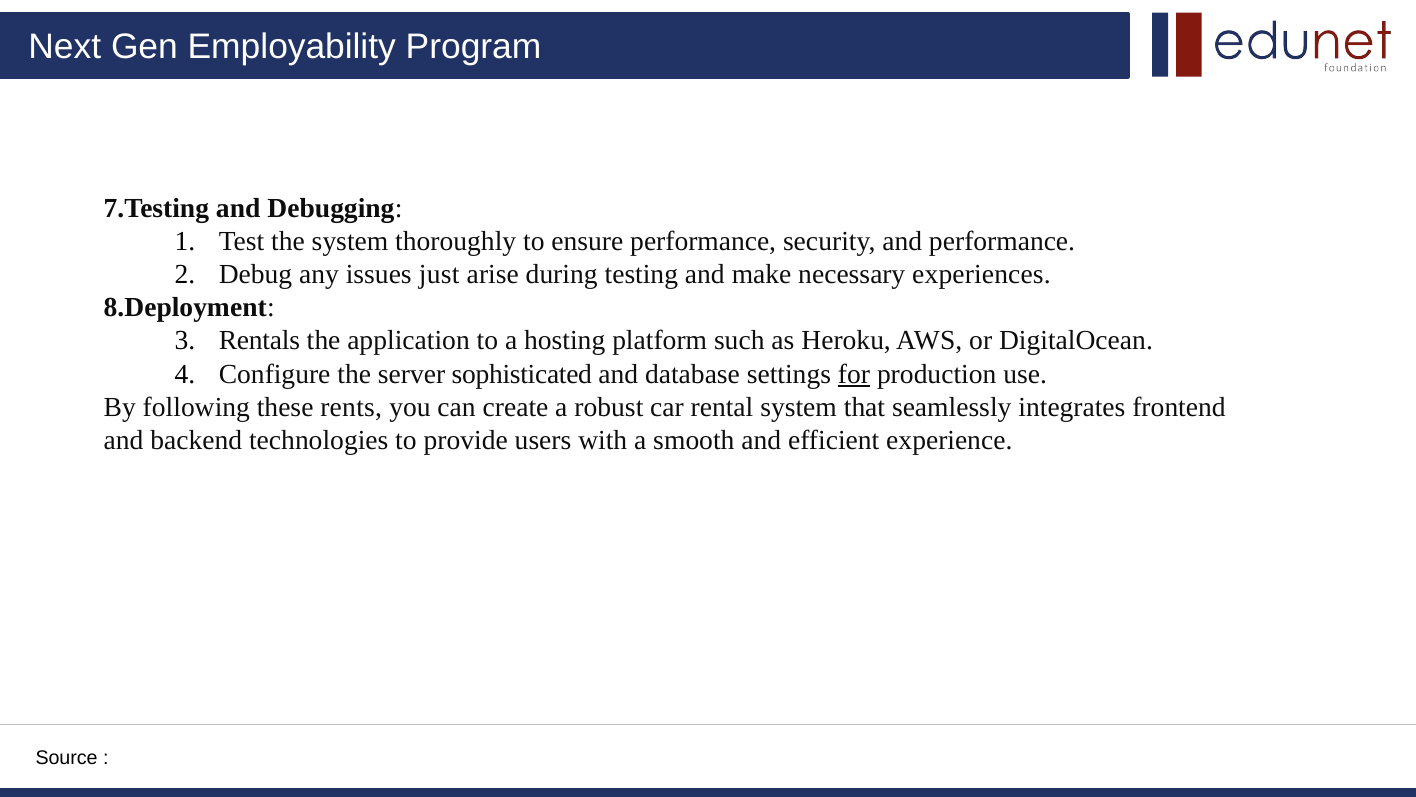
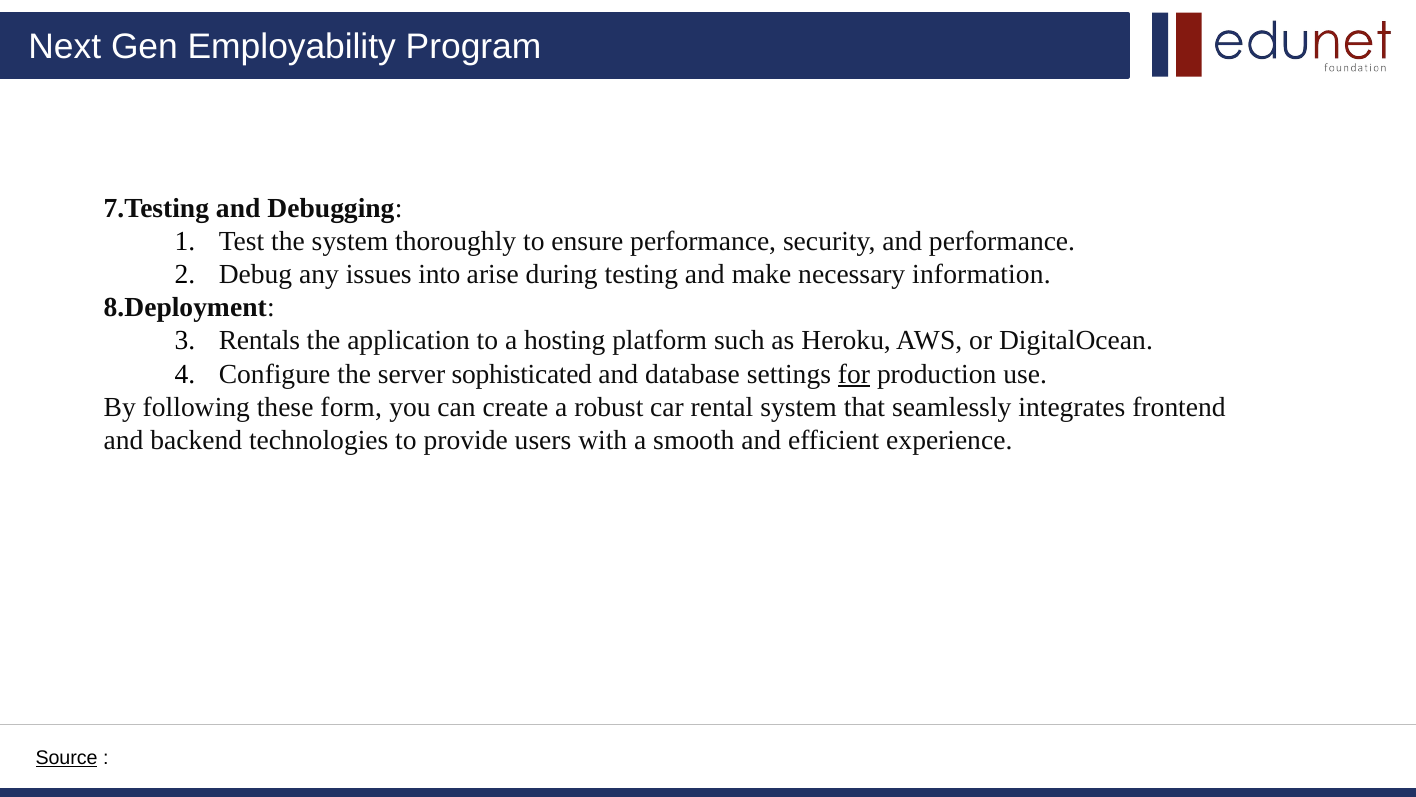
just: just -> into (439, 275)
experiences: experiences -> information (981, 275)
rents: rents -> form (351, 407)
Source underline: none -> present (67, 757)
